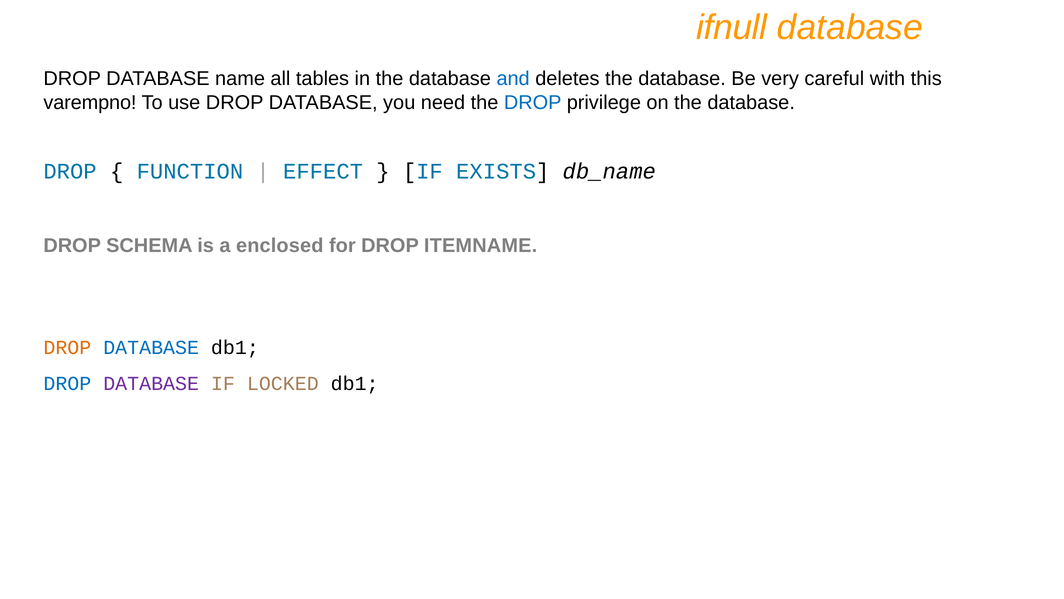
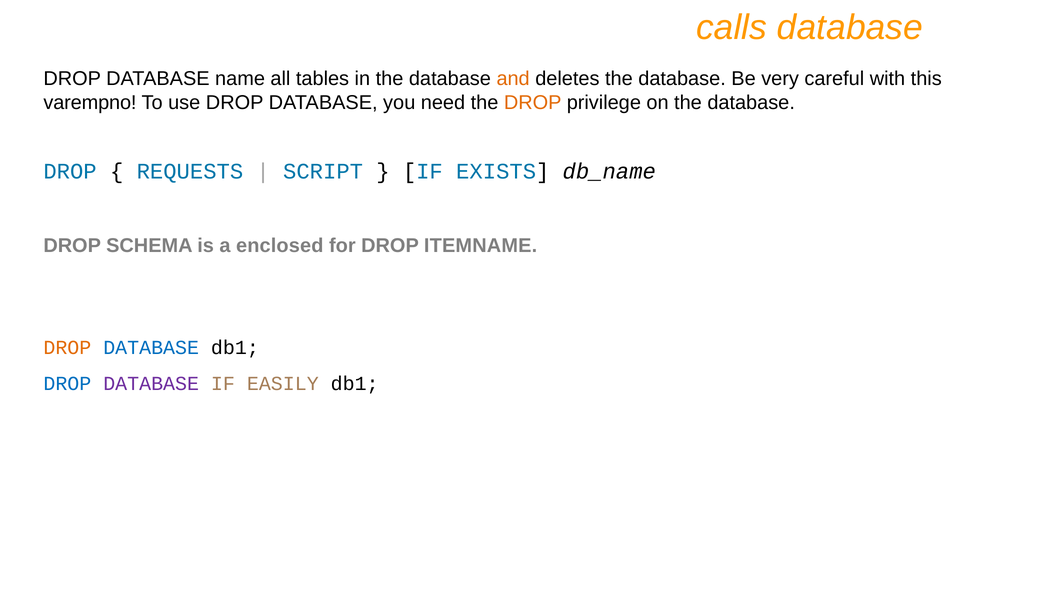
ifnull: ifnull -> calls (732, 28)
and colour: blue -> orange (513, 79)
DROP colour: blue -> orange (533, 103)
FUNCTION: FUNCTION -> REQUESTS (190, 171)
EFFECT: EFFECT -> SCRIPT (323, 171)
LOCKED: LOCKED -> EASILY (283, 383)
